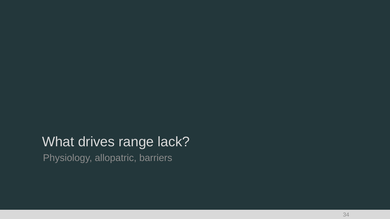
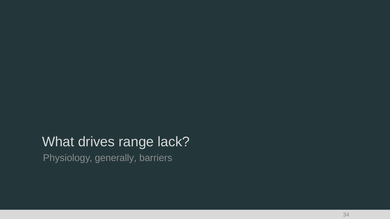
allopatric: allopatric -> generally (116, 158)
